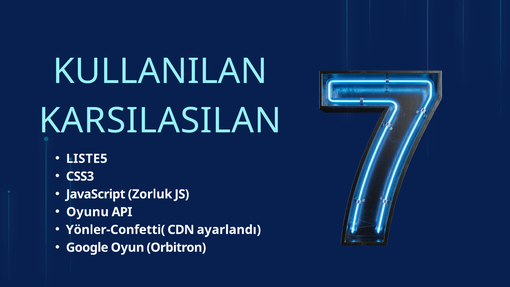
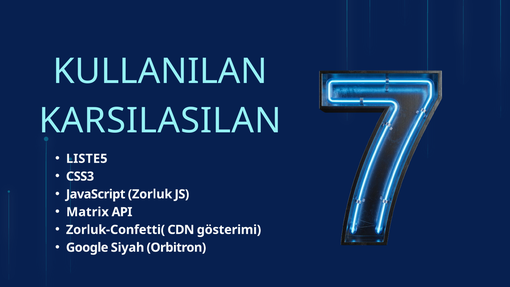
Oyunu: Oyunu -> Matrix (87, 212)
Yönler-Confetti(: Yönler-Confetti( -> Zorluk-Confetti( (116, 230)
ayarlandı: ayarlandı -> gösterimi (229, 230)
Oyun: Oyun -> Siyah (128, 247)
